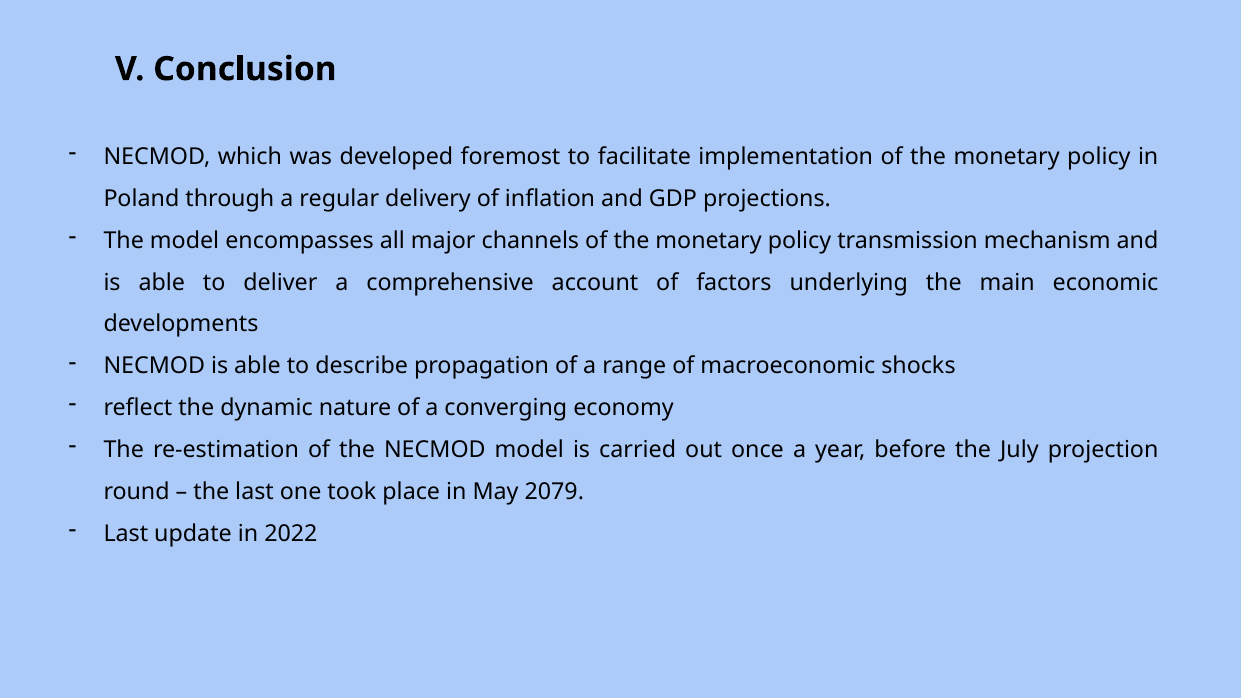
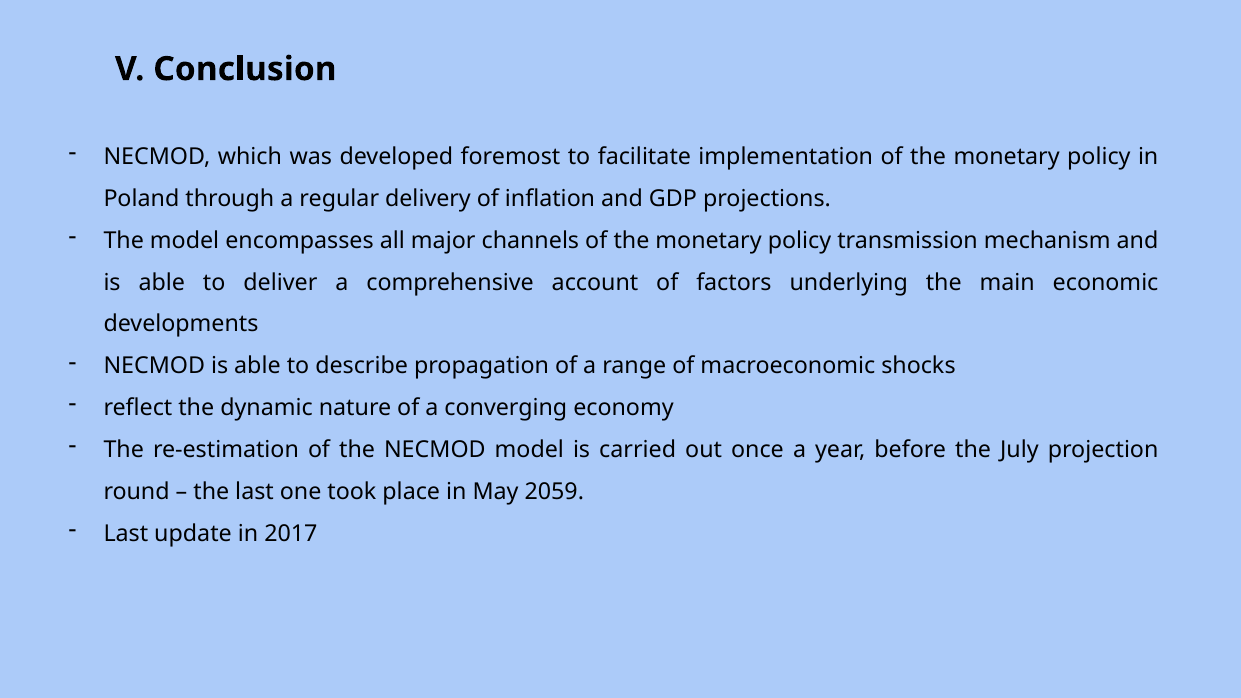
2079: 2079 -> 2059 (554, 492)
2022: 2022 -> 2017 (291, 534)
